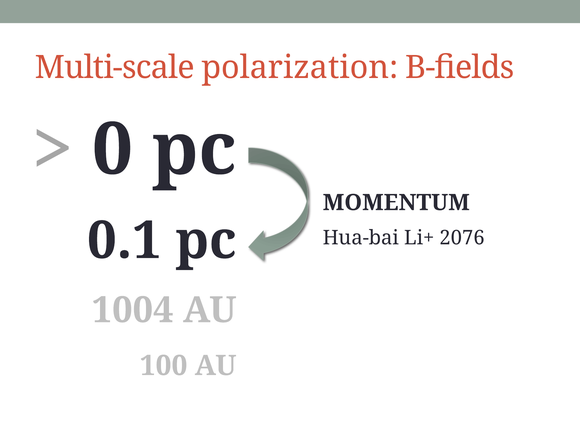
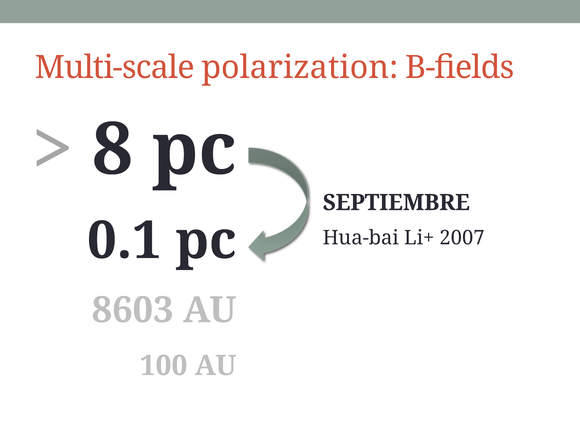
0: 0 -> 8 (112, 150)
MOMENTUM: MOMENTUM -> SEPTIEMBRE (396, 203)
2076: 2076 -> 2007 (462, 238)
1004: 1004 -> 8603 (133, 310)
